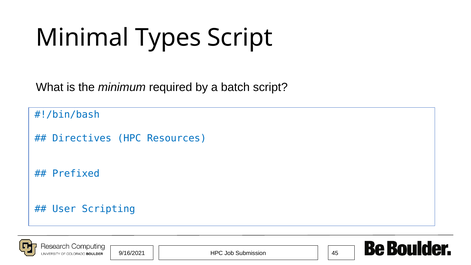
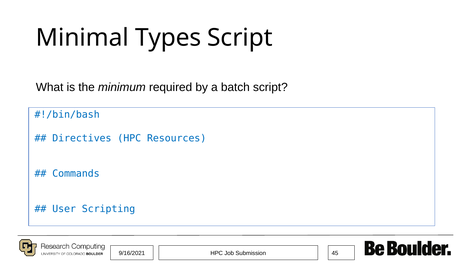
Prefixed: Prefixed -> Commands (76, 174)
